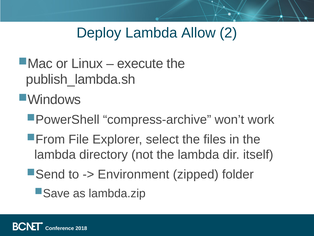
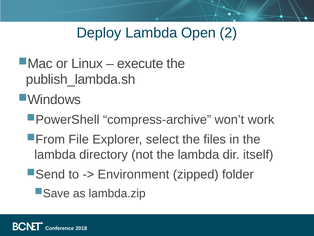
Allow: Allow -> Open (199, 33)
